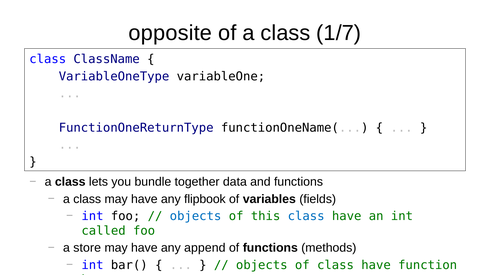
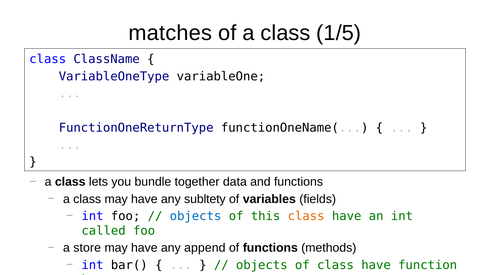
opposite: opposite -> matches (170, 33)
1/7: 1/7 -> 1/5 (339, 33)
flipbook: flipbook -> subltety (205, 199)
class colour: blue -> orange (306, 217)
